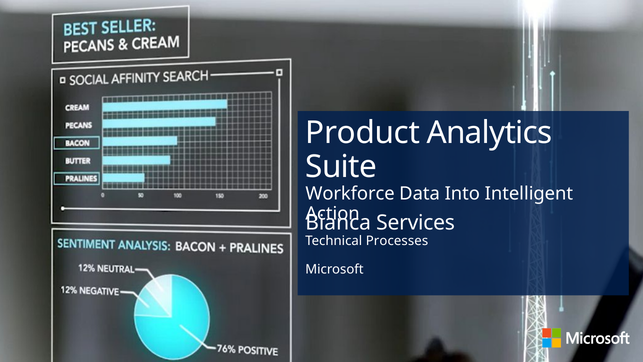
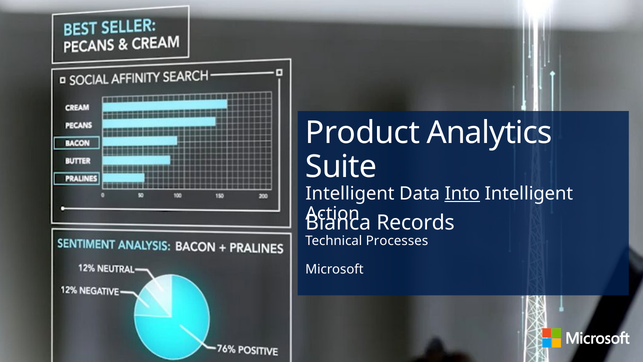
Workforce: Workforce -> Intelligent (350, 194)
Into underline: none -> present (462, 194)
Services: Services -> Records (416, 222)
